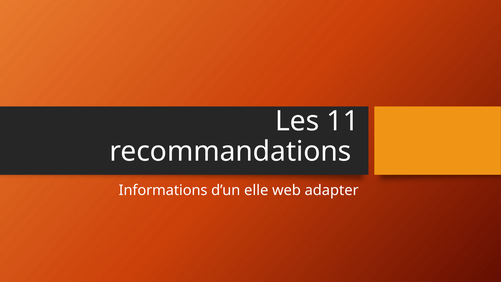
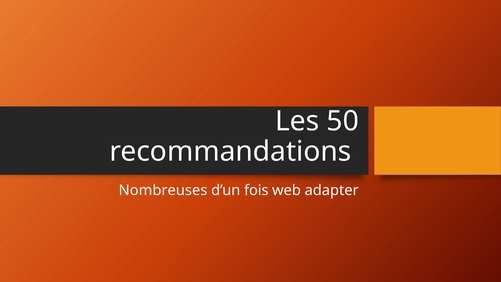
11: 11 -> 50 (343, 121)
Informations: Informations -> Nombreuses (163, 190)
elle: elle -> fois (256, 190)
